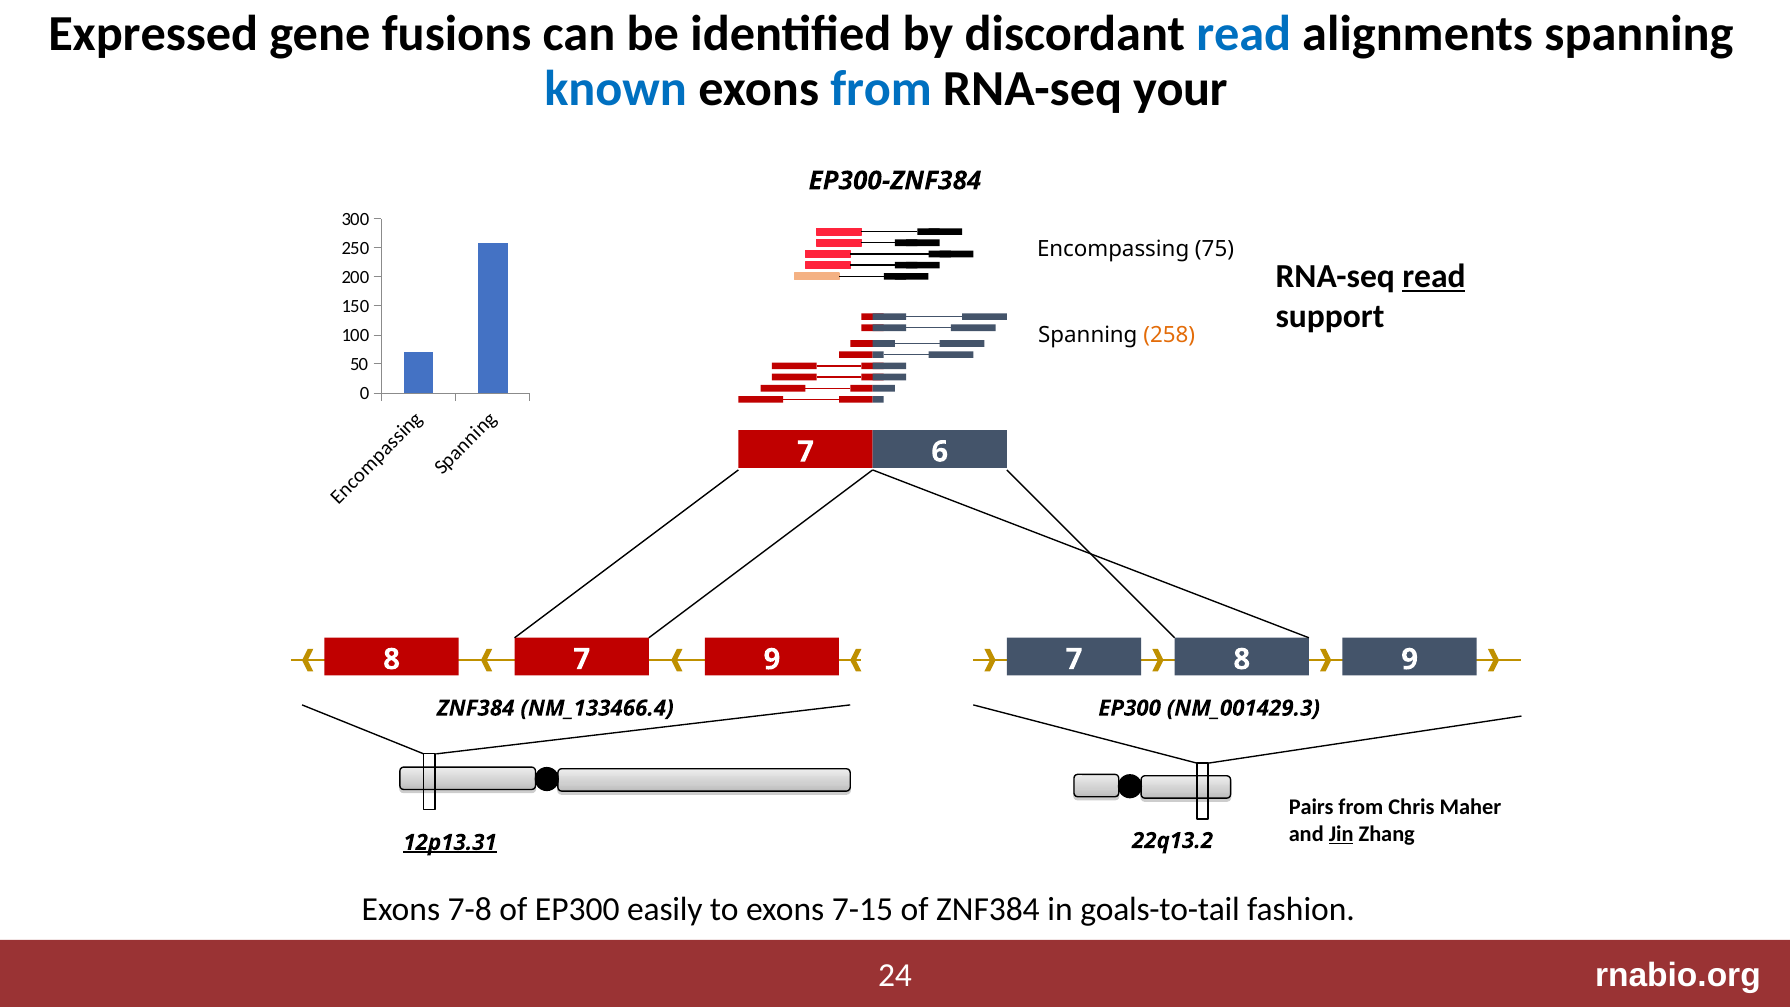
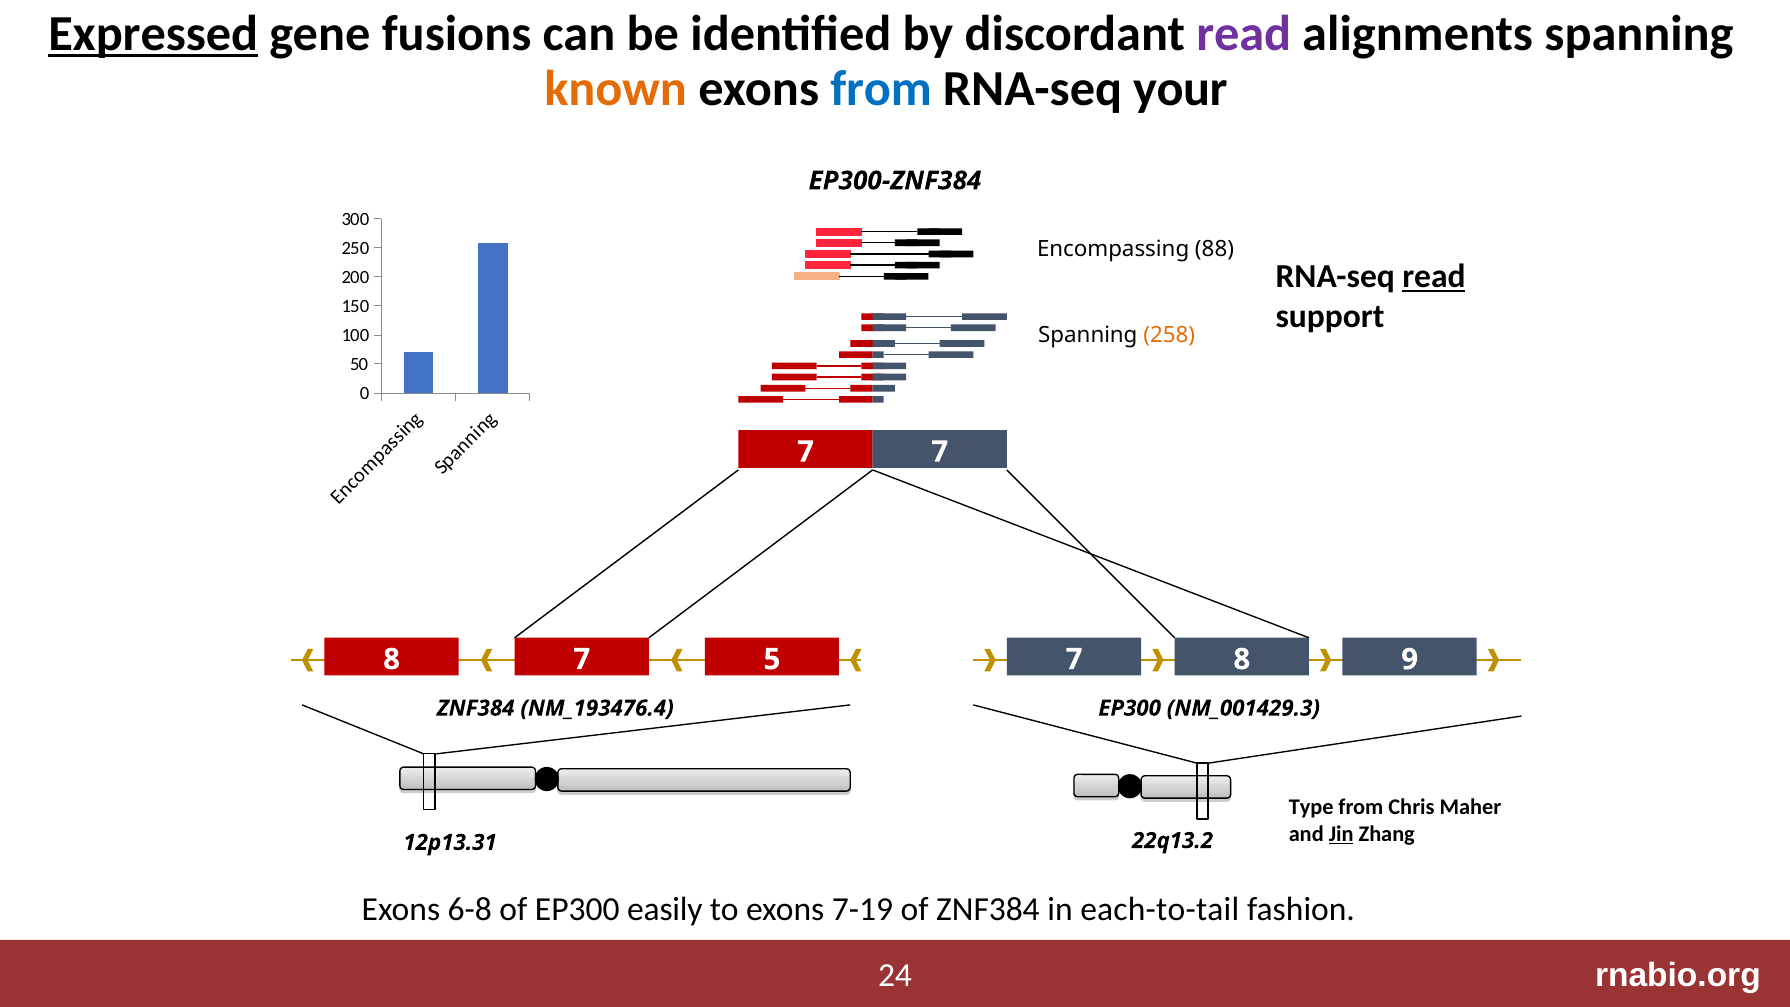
Expressed underline: none -> present (153, 34)
read colour: blue -> purple (1244, 34)
known colour: blue -> orange (616, 88)
75: 75 -> 88 (1214, 249)
6: 6 -> 7 (940, 452)
9: 9 -> 5 (772, 659)
NM_133466.4: NM_133466.4 -> NM_193476.4 (597, 708)
Pairs: Pairs -> Type (1311, 807)
12p13.31 underline: present -> none (450, 842)
7-8: 7-8 -> 6-8 (470, 909)
7-15: 7-15 -> 7-19 (863, 909)
goals-to-tail: goals-to-tail -> each-to-tail (1160, 909)
